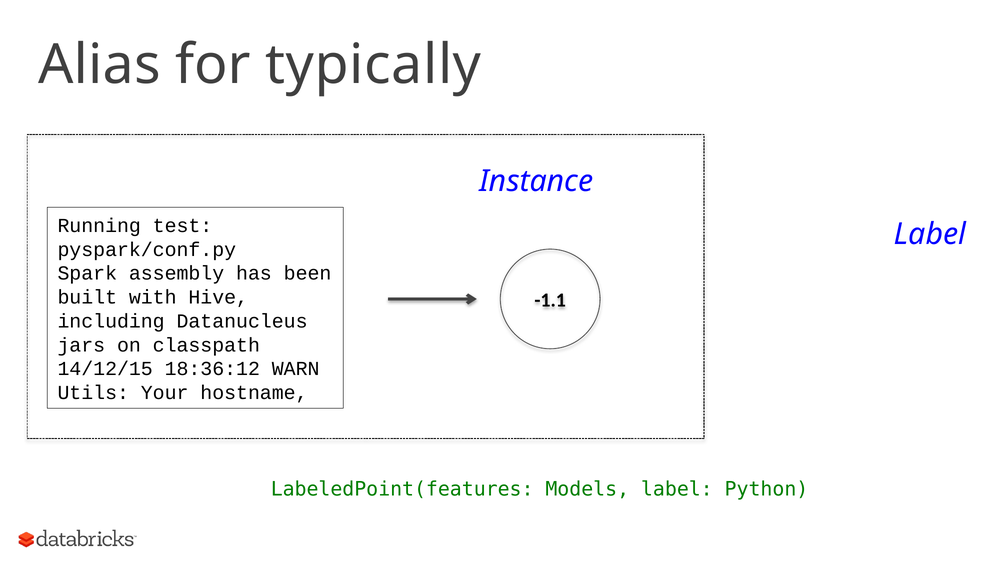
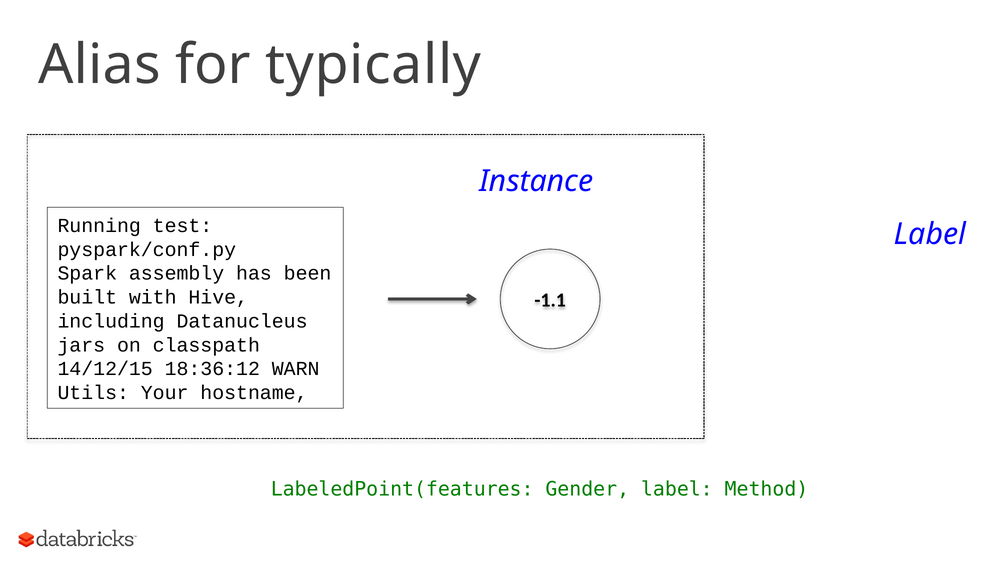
Models: Models -> Gender (587, 490)
Python: Python -> Method (766, 490)
